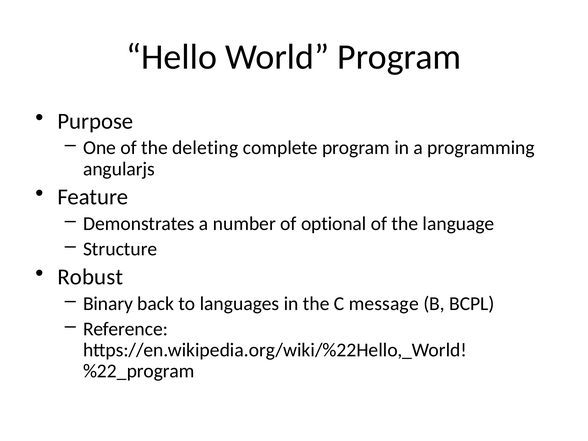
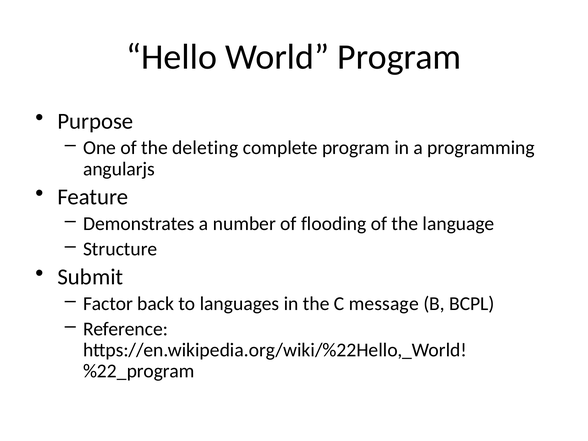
optional: optional -> flooding (334, 224)
Robust: Robust -> Submit (90, 277)
Binary: Binary -> Factor (108, 304)
